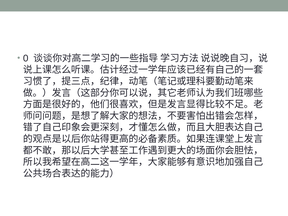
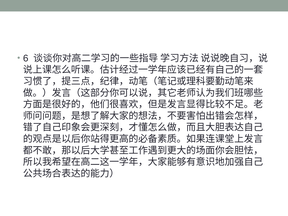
0: 0 -> 6 (26, 58)
